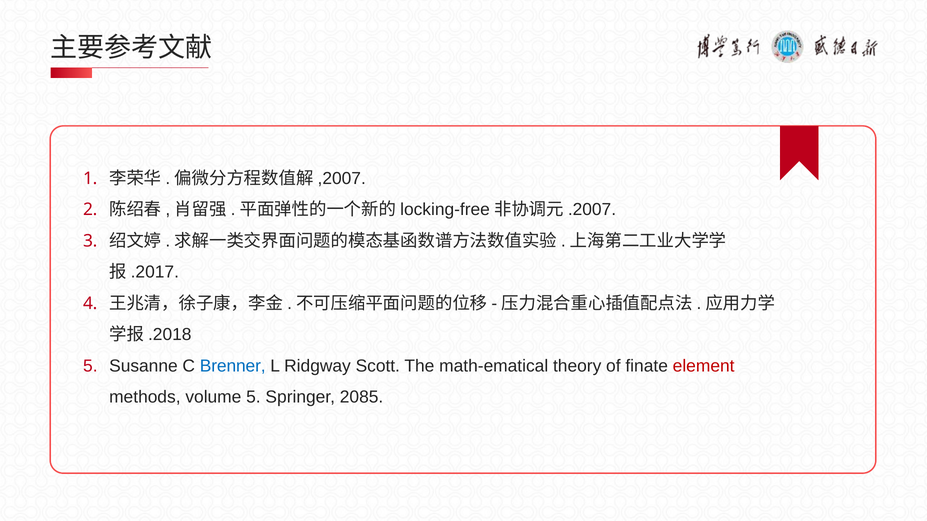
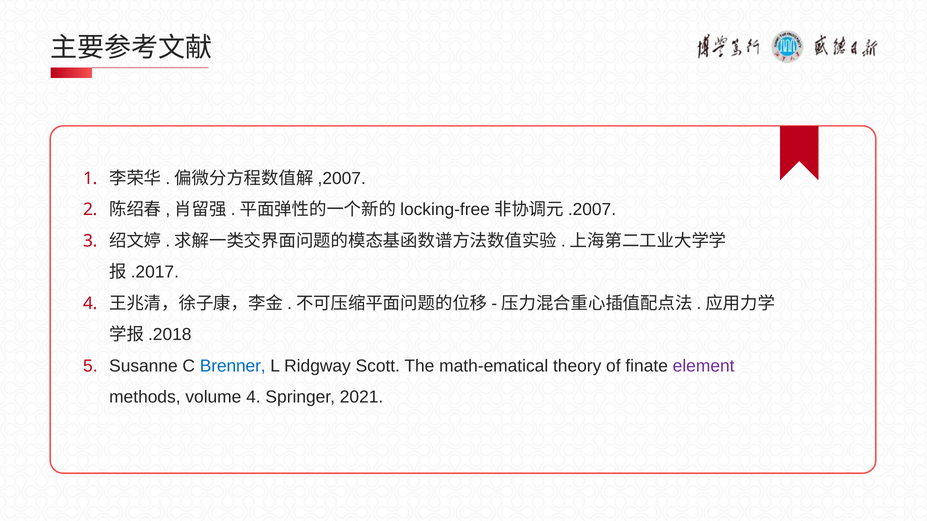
element colour: red -> purple (704, 366)
volume 5: 5 -> 4 (253, 397)
2085: 2085 -> 2021 (362, 397)
